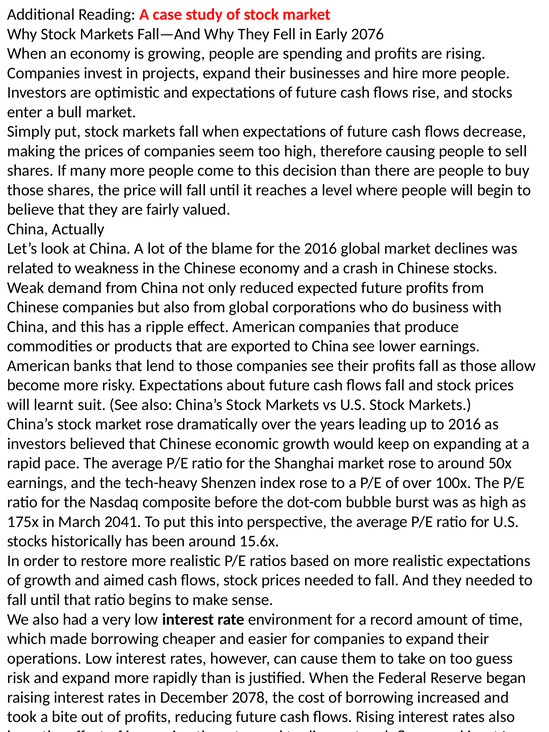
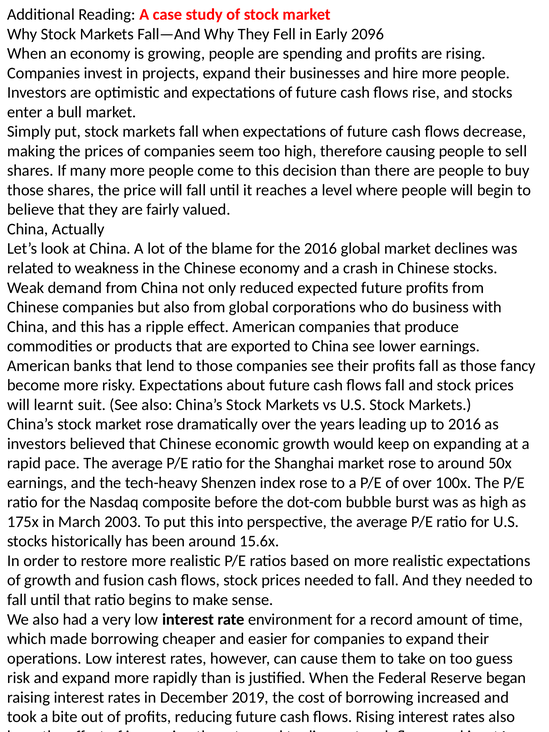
2076: 2076 -> 2096 (368, 34)
allow: allow -> fancy (518, 366)
2041: 2041 -> 2003 (123, 522)
aimed: aimed -> fusion (124, 580)
2078: 2078 -> 2019 (250, 697)
